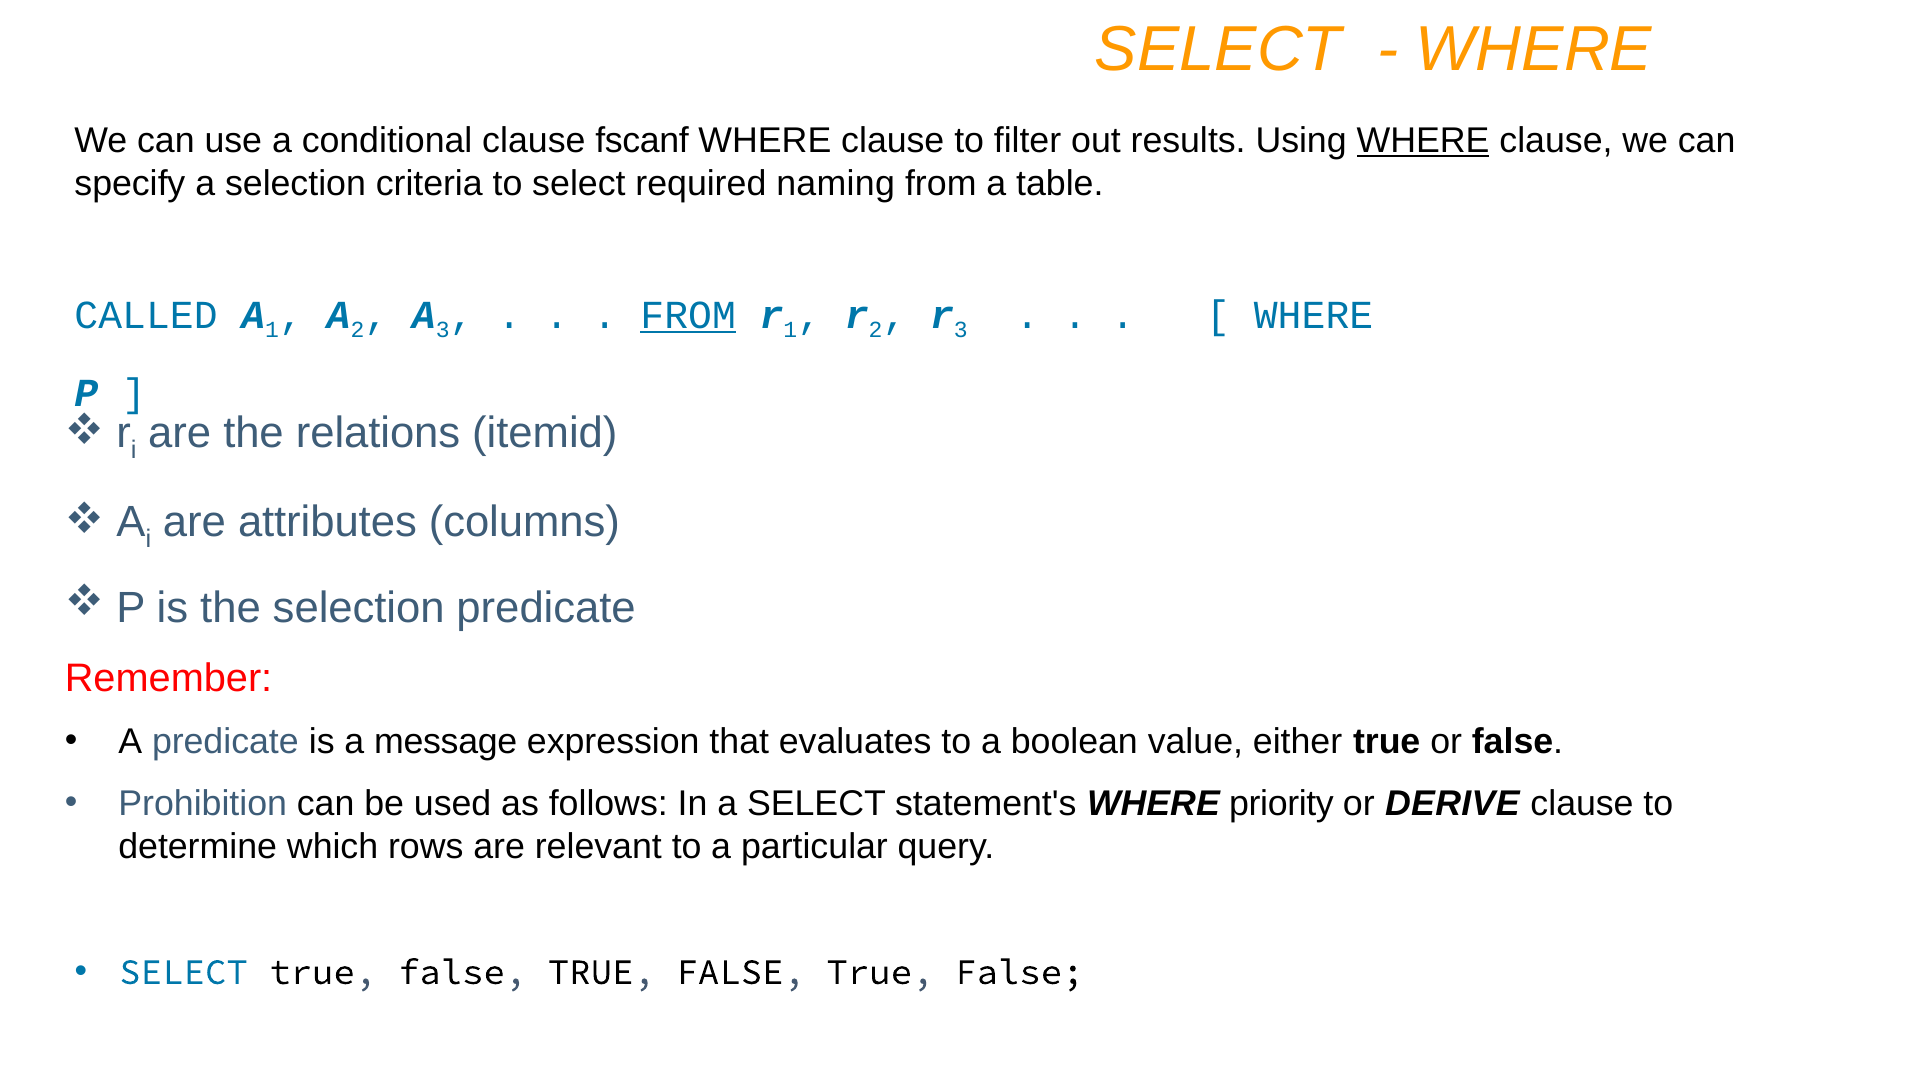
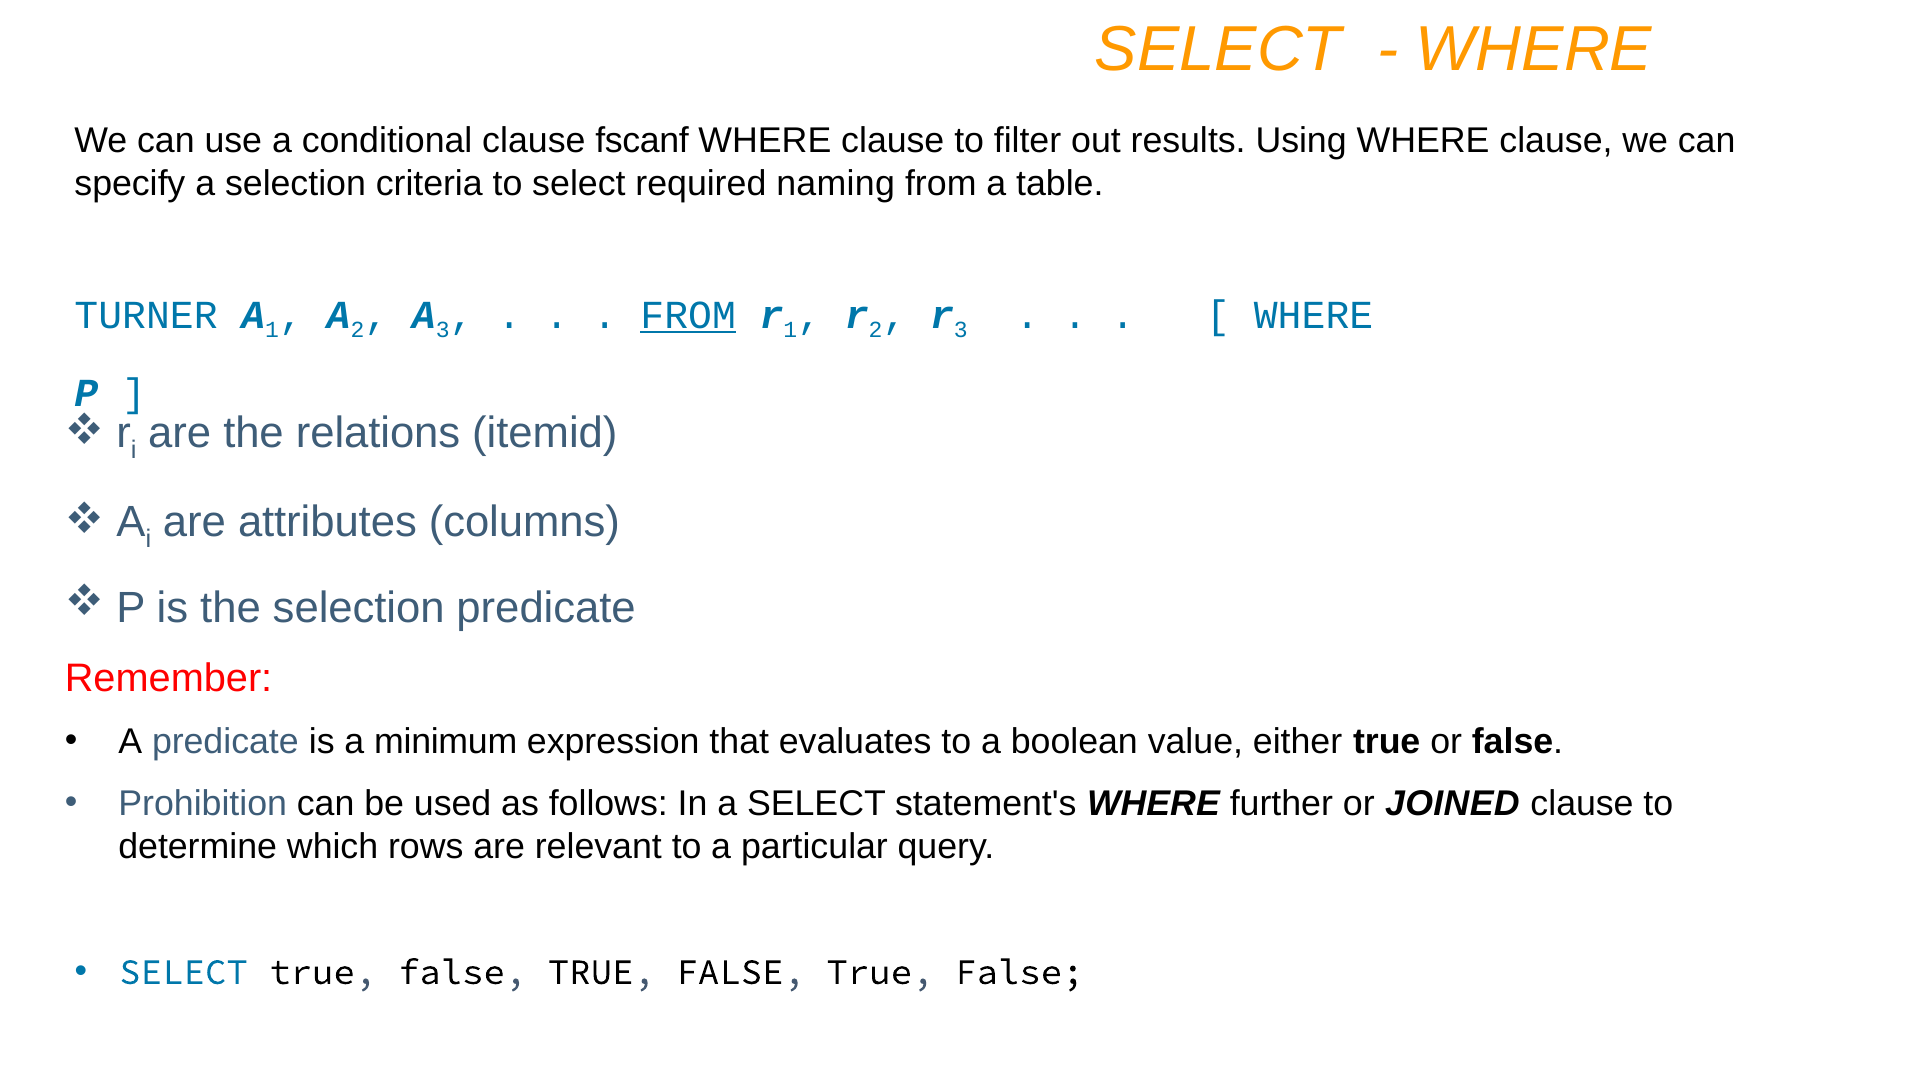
WHERE underline: present -> none (1423, 141)
CALLED: CALLED -> TURNER (146, 315)
message: message -> minimum (446, 742)
priority: priority -> further (1281, 804)
DERIVE: DERIVE -> JOINED (1452, 804)
